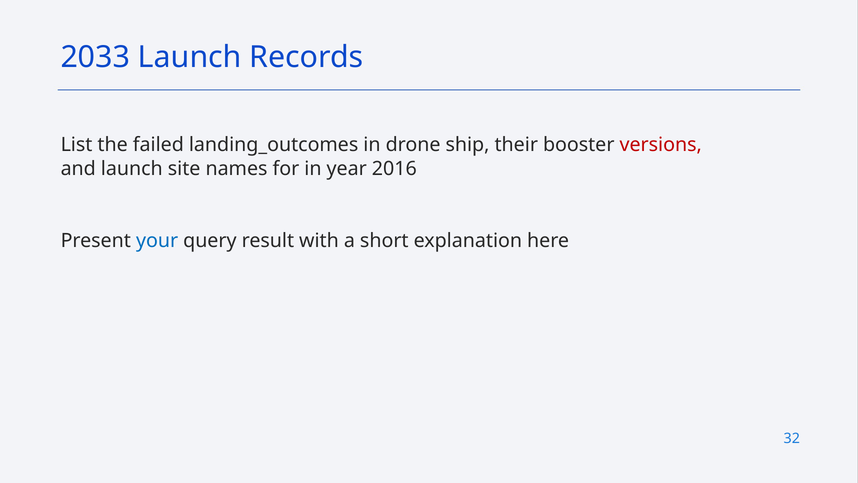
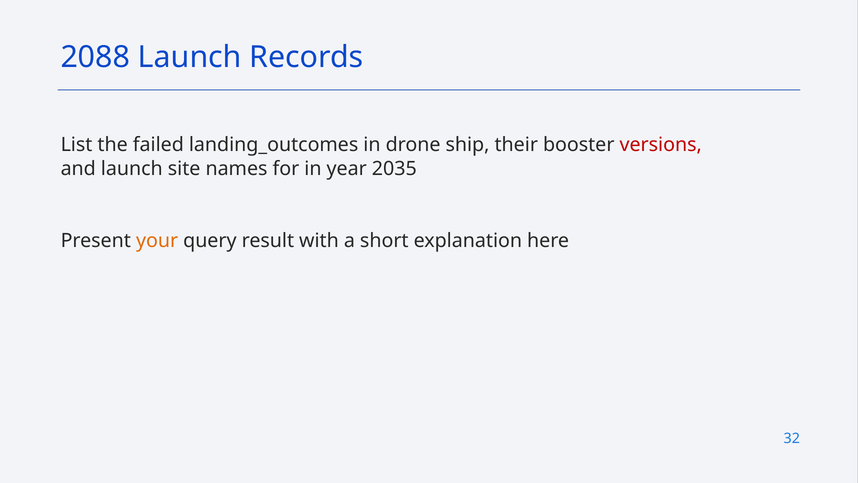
2033: 2033 -> 2088 (95, 57)
2016: 2016 -> 2035 (394, 168)
your colour: blue -> orange (157, 241)
